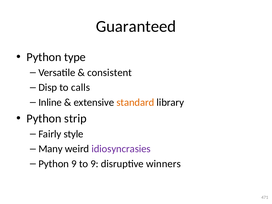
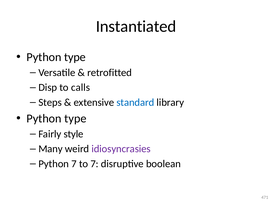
Guaranteed: Guaranteed -> Instantiated (136, 26)
consistent: consistent -> retrofitted (110, 73)
Inline: Inline -> Steps (50, 102)
standard colour: orange -> blue (135, 102)
strip: strip -> type (75, 118)
Python 9: 9 -> 7 (74, 164)
to 9: 9 -> 7 (95, 164)
winners: winners -> boolean (163, 164)
